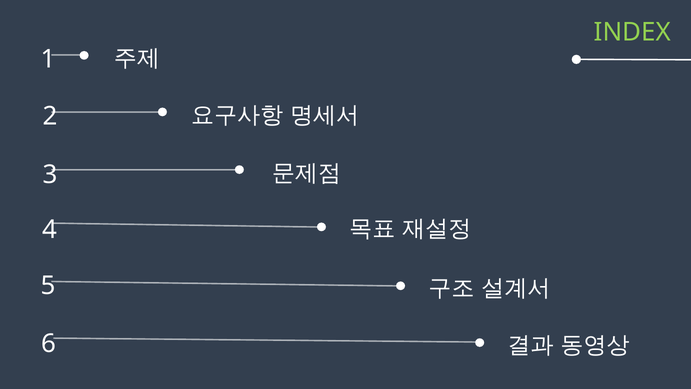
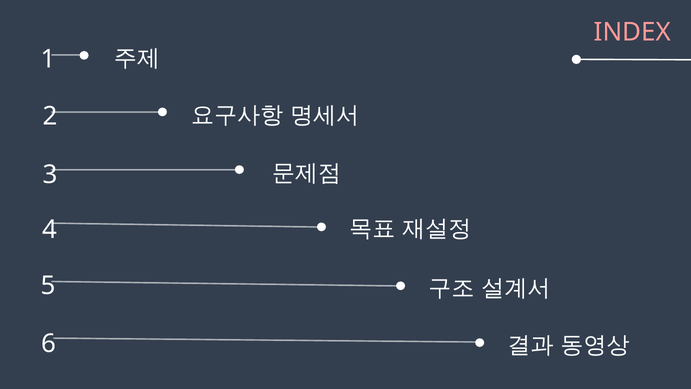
INDEX colour: light green -> pink (632, 32)
